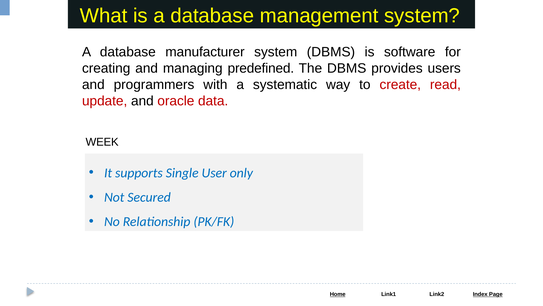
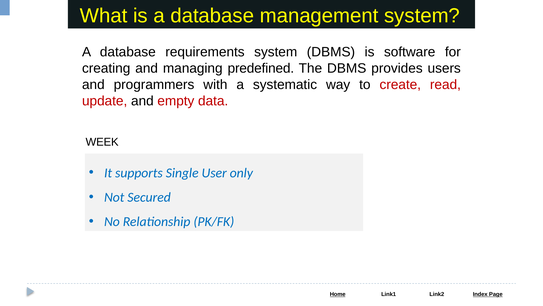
manufacturer: manufacturer -> requirements (205, 52)
oracle: oracle -> empty (176, 101)
